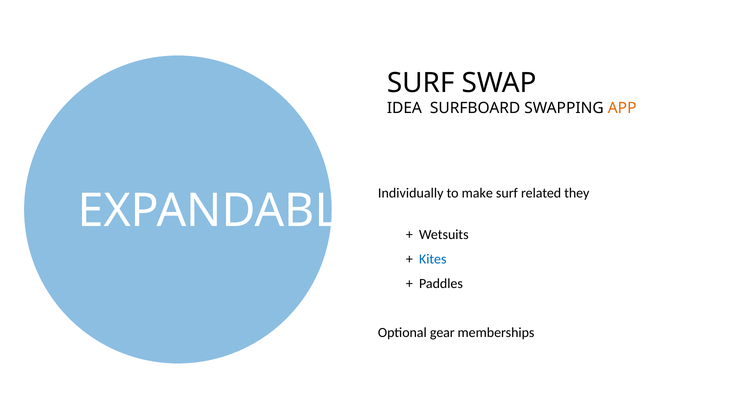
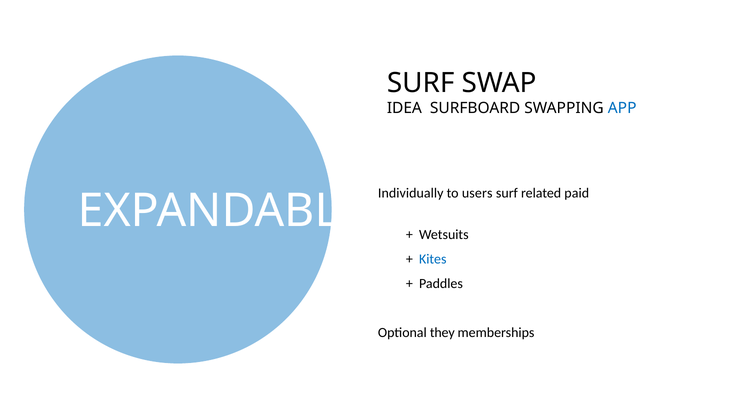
APP colour: orange -> blue (622, 108)
make: make -> users (477, 193)
they: they -> paid (577, 193)
gear: gear -> they (442, 332)
